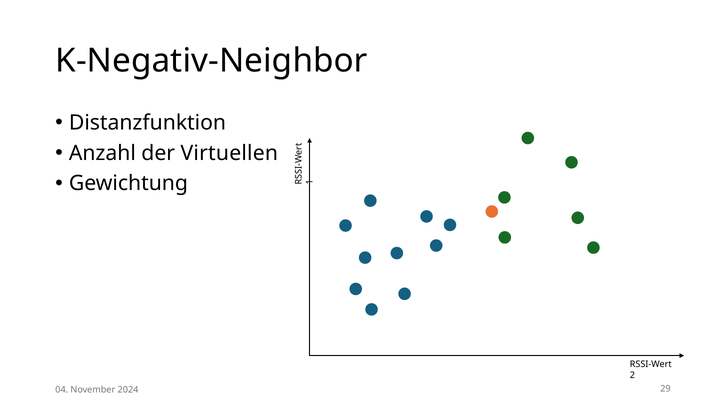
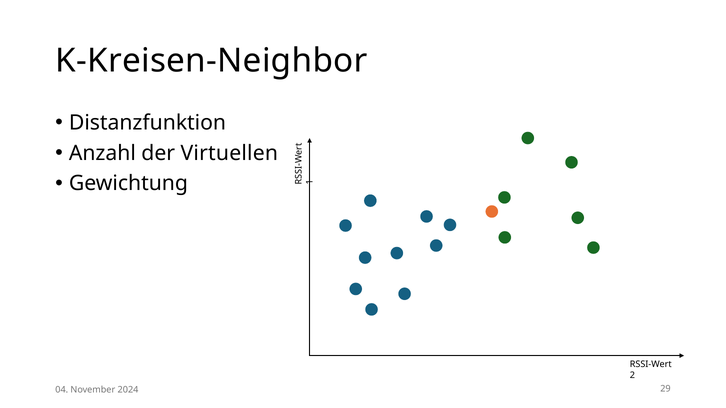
K-Negativ-Neighbor: K-Negativ-Neighbor -> K-Kreisen-Neighbor (211, 61)
